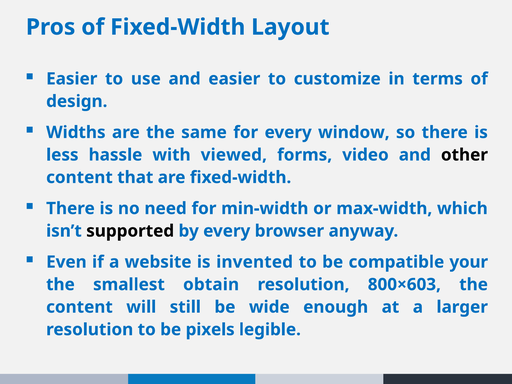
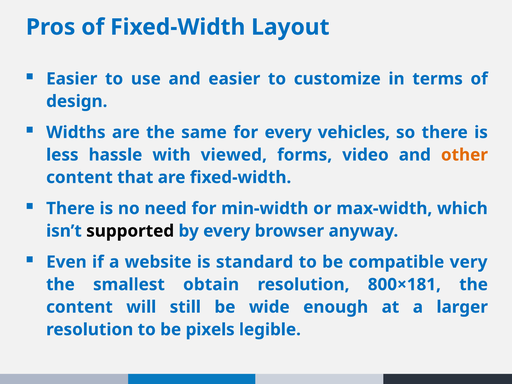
window: window -> vehicles (354, 132)
other colour: black -> orange (464, 155)
invented: invented -> standard (255, 262)
your: your -> very (469, 262)
800×603: 800×603 -> 800×181 (404, 285)
